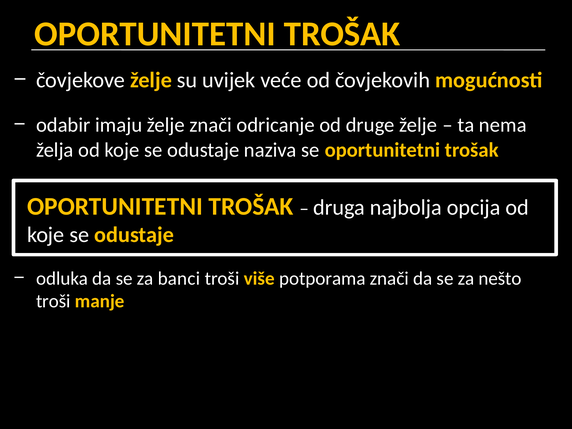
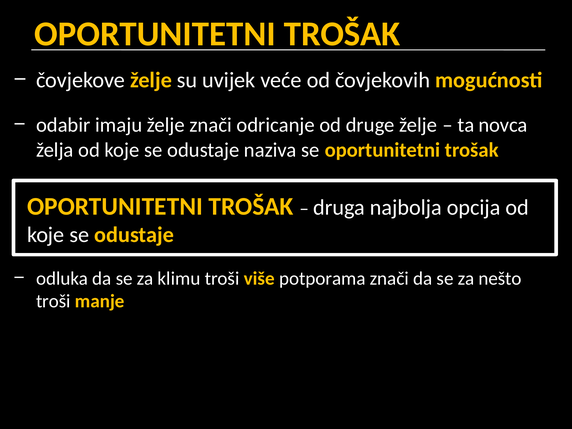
nema: nema -> novca (503, 125)
banci: banci -> klimu (179, 278)
